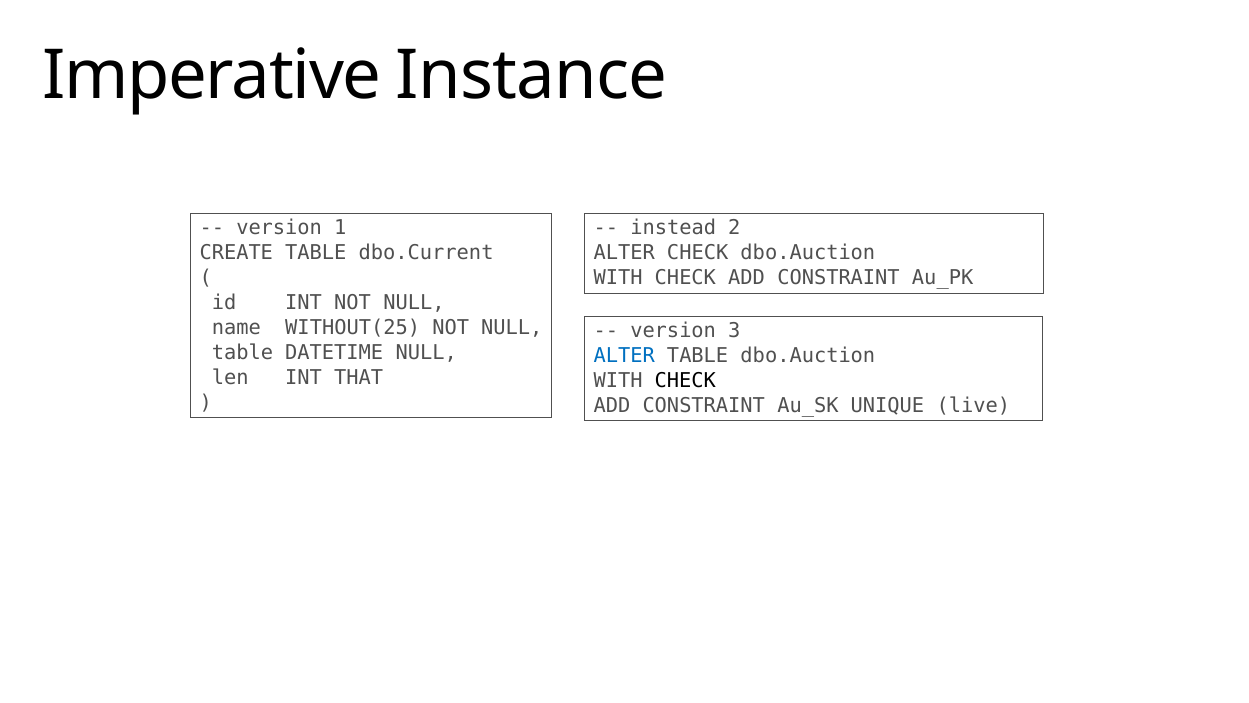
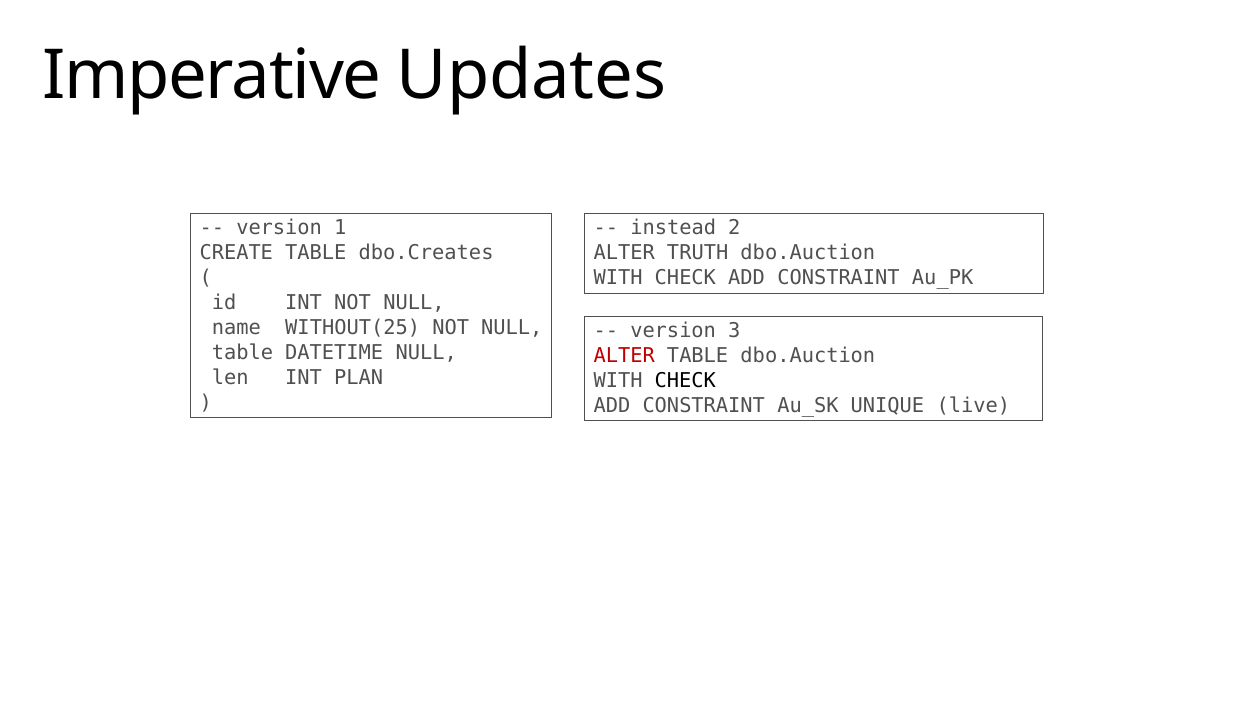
Instance: Instance -> Updates (531, 76)
dbo.Current: dbo.Current -> dbo.Creates (426, 253)
ALTER CHECK: CHECK -> TRUTH (698, 253)
ALTER colour: blue -> red (624, 356)
THAT: THAT -> PLAN (359, 377)
